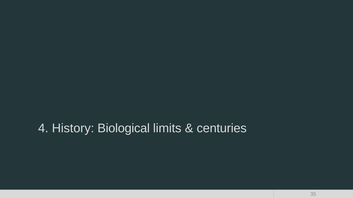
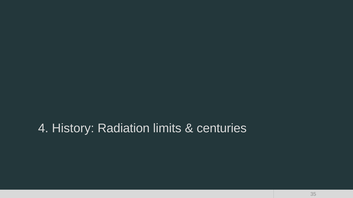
Biological: Biological -> Radiation (124, 129)
